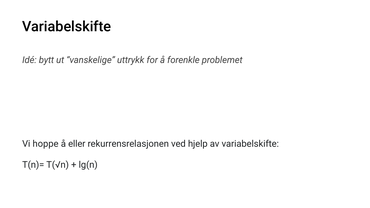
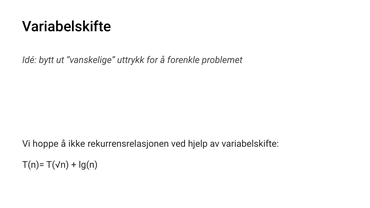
eller: eller -> ikke (77, 144)
